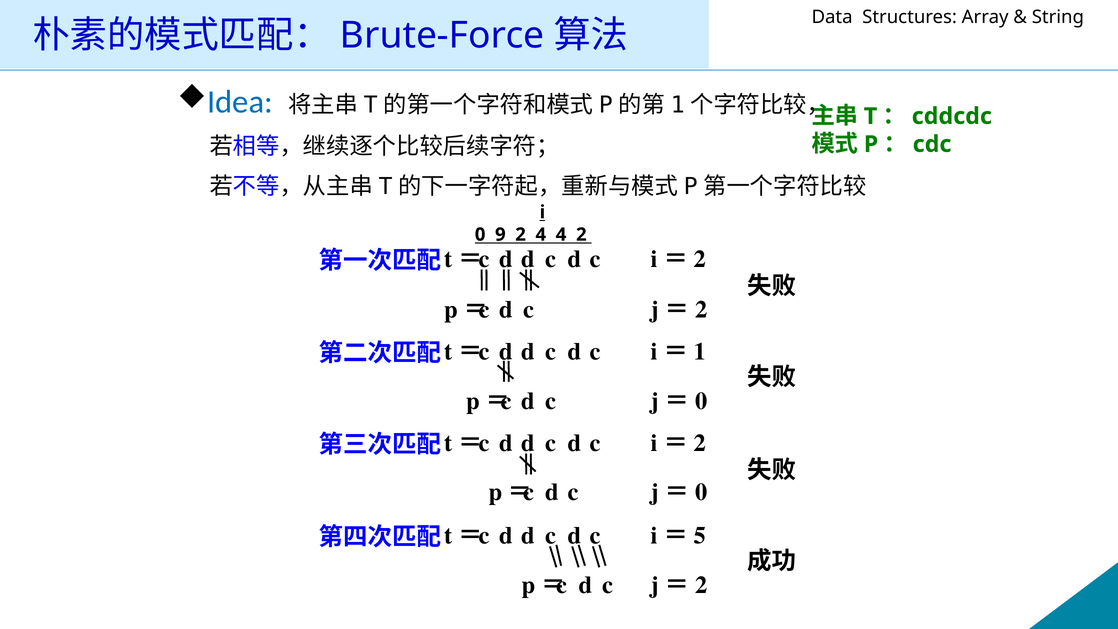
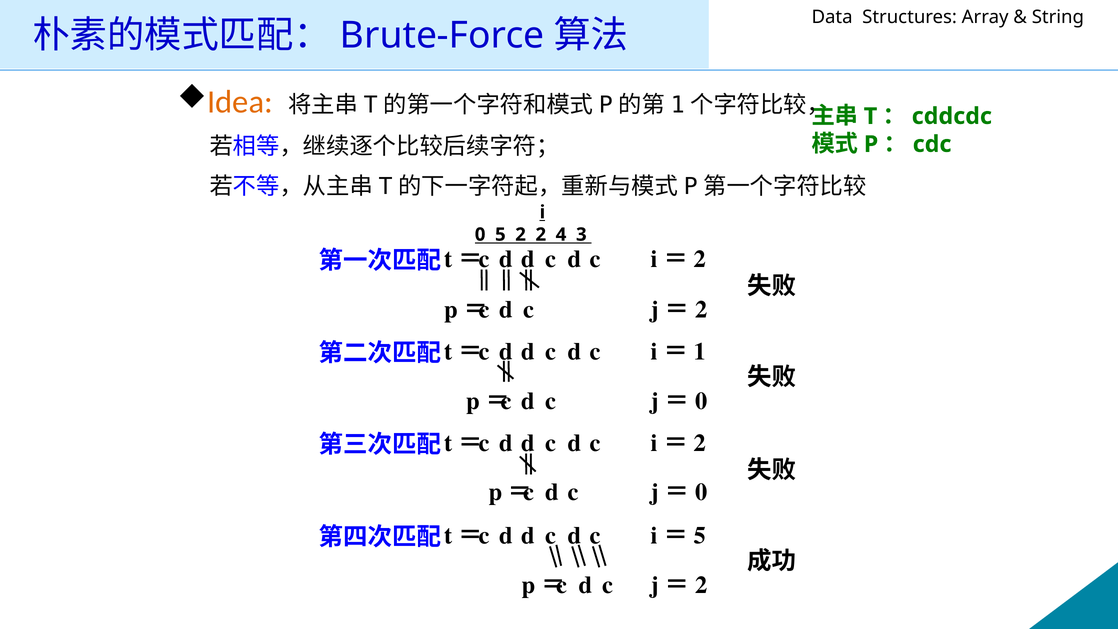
Idea colour: blue -> orange (240, 102)
9: 9 -> 5 (500, 235)
2 4: 4 -> 2 (541, 235)
4 2: 2 -> 3 (581, 235)
